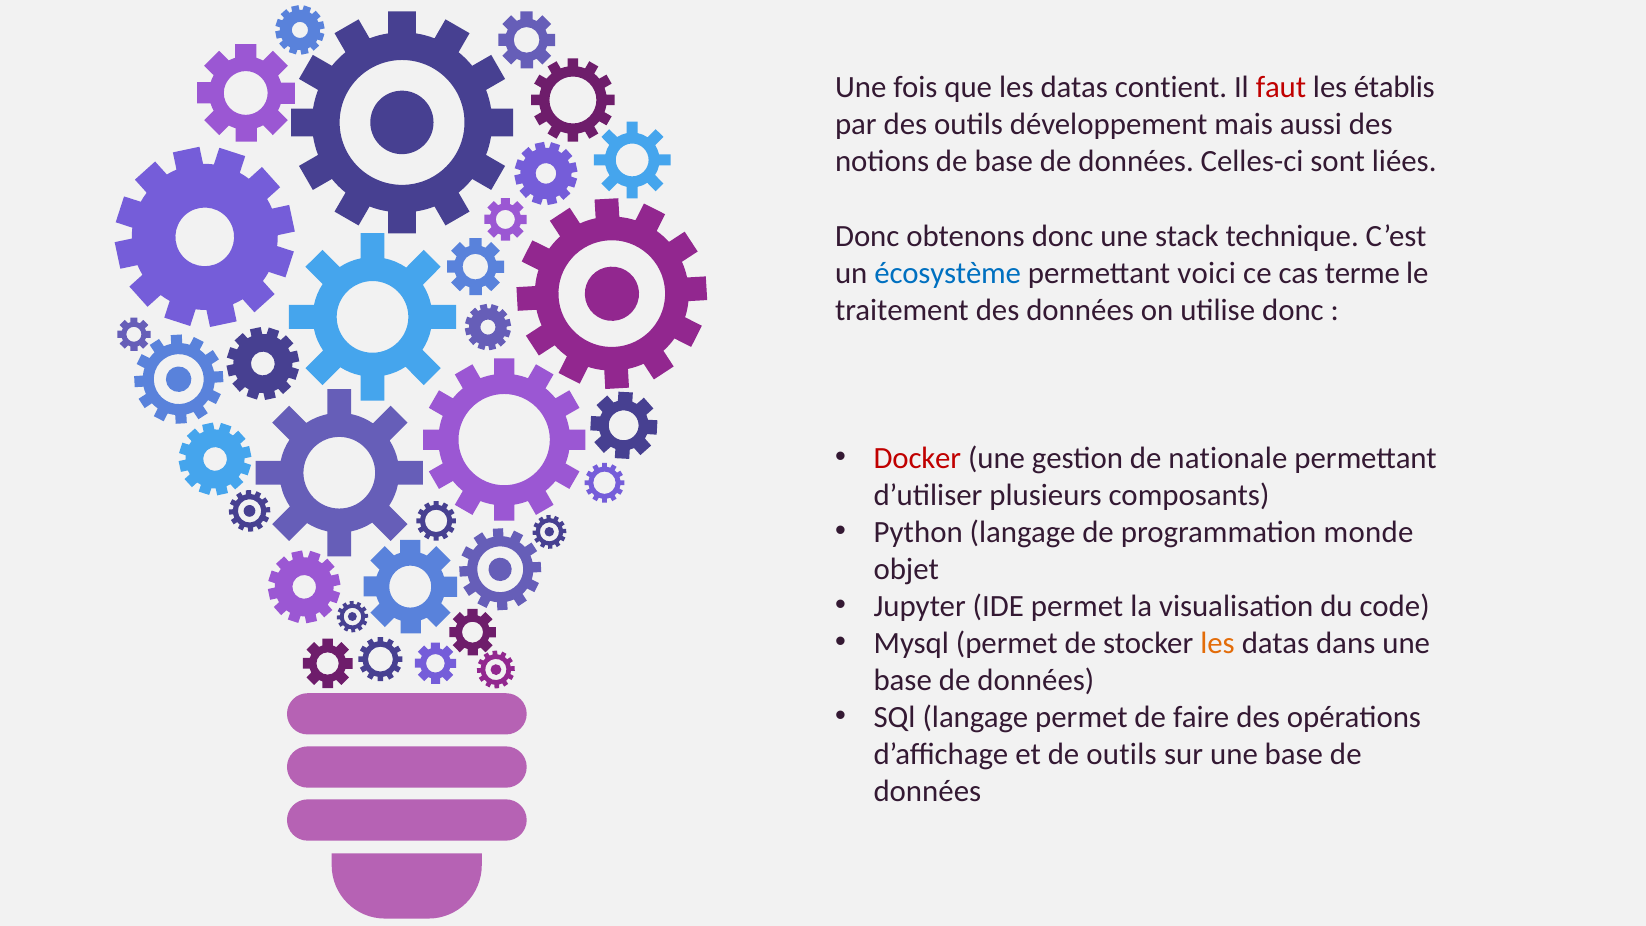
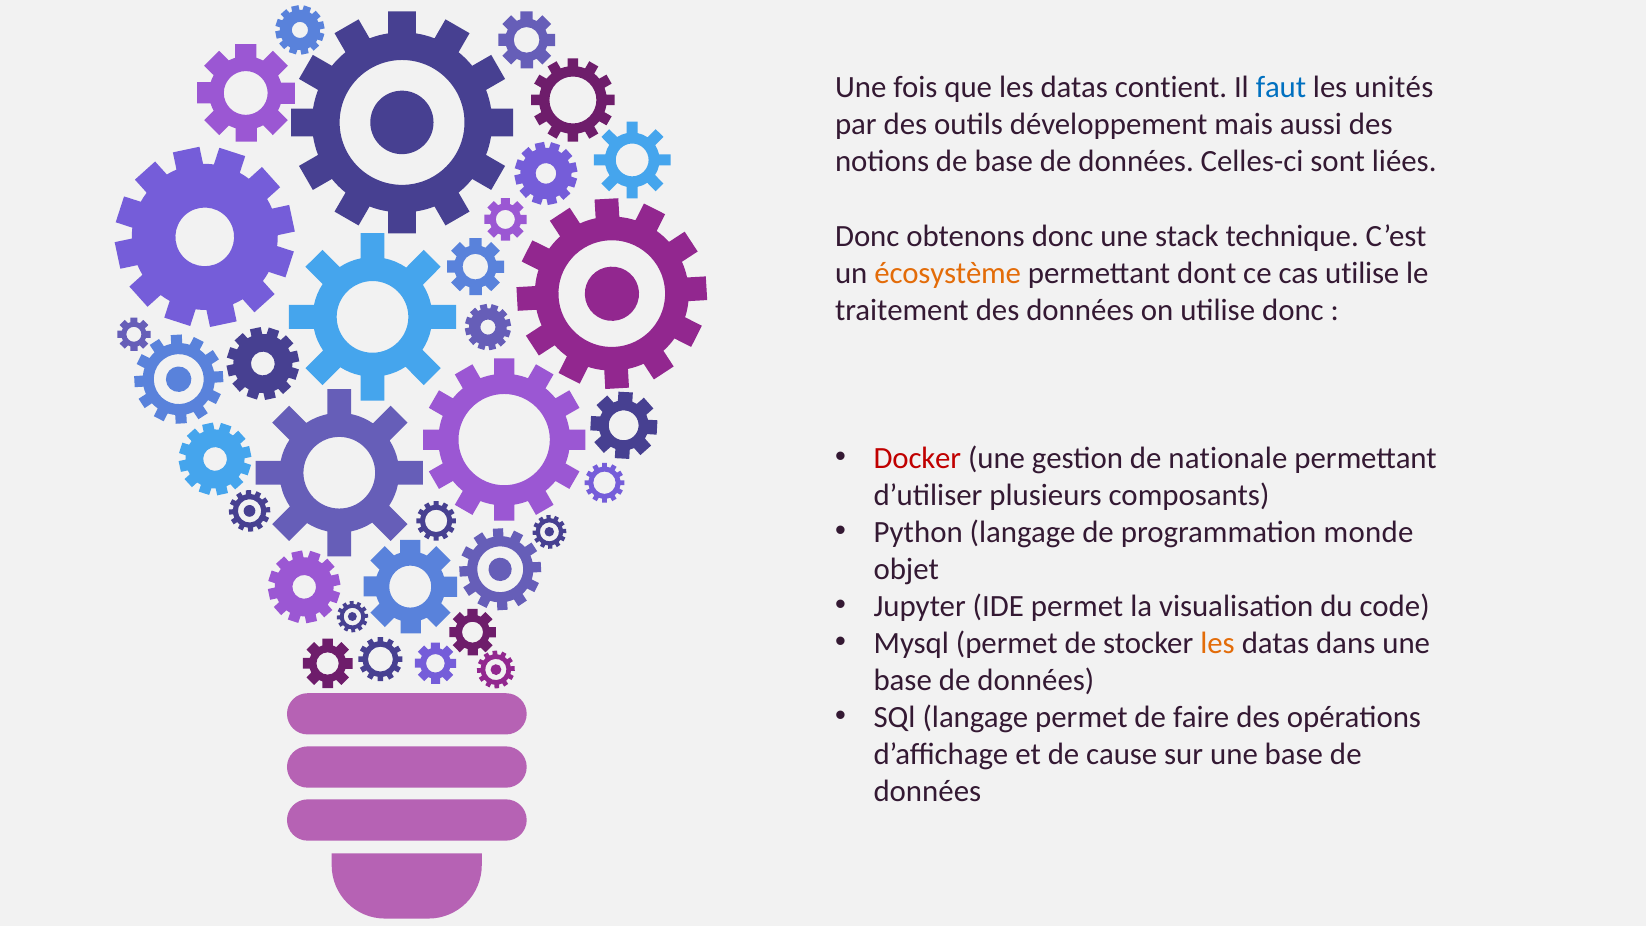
faut colour: red -> blue (1281, 88)
établis: établis -> unités (1394, 88)
écosystème colour: blue -> orange (948, 273)
voici: voici -> dont (1207, 273)
cas terme: terme -> utilise (1362, 273)
de outils: outils -> cause (1122, 754)
